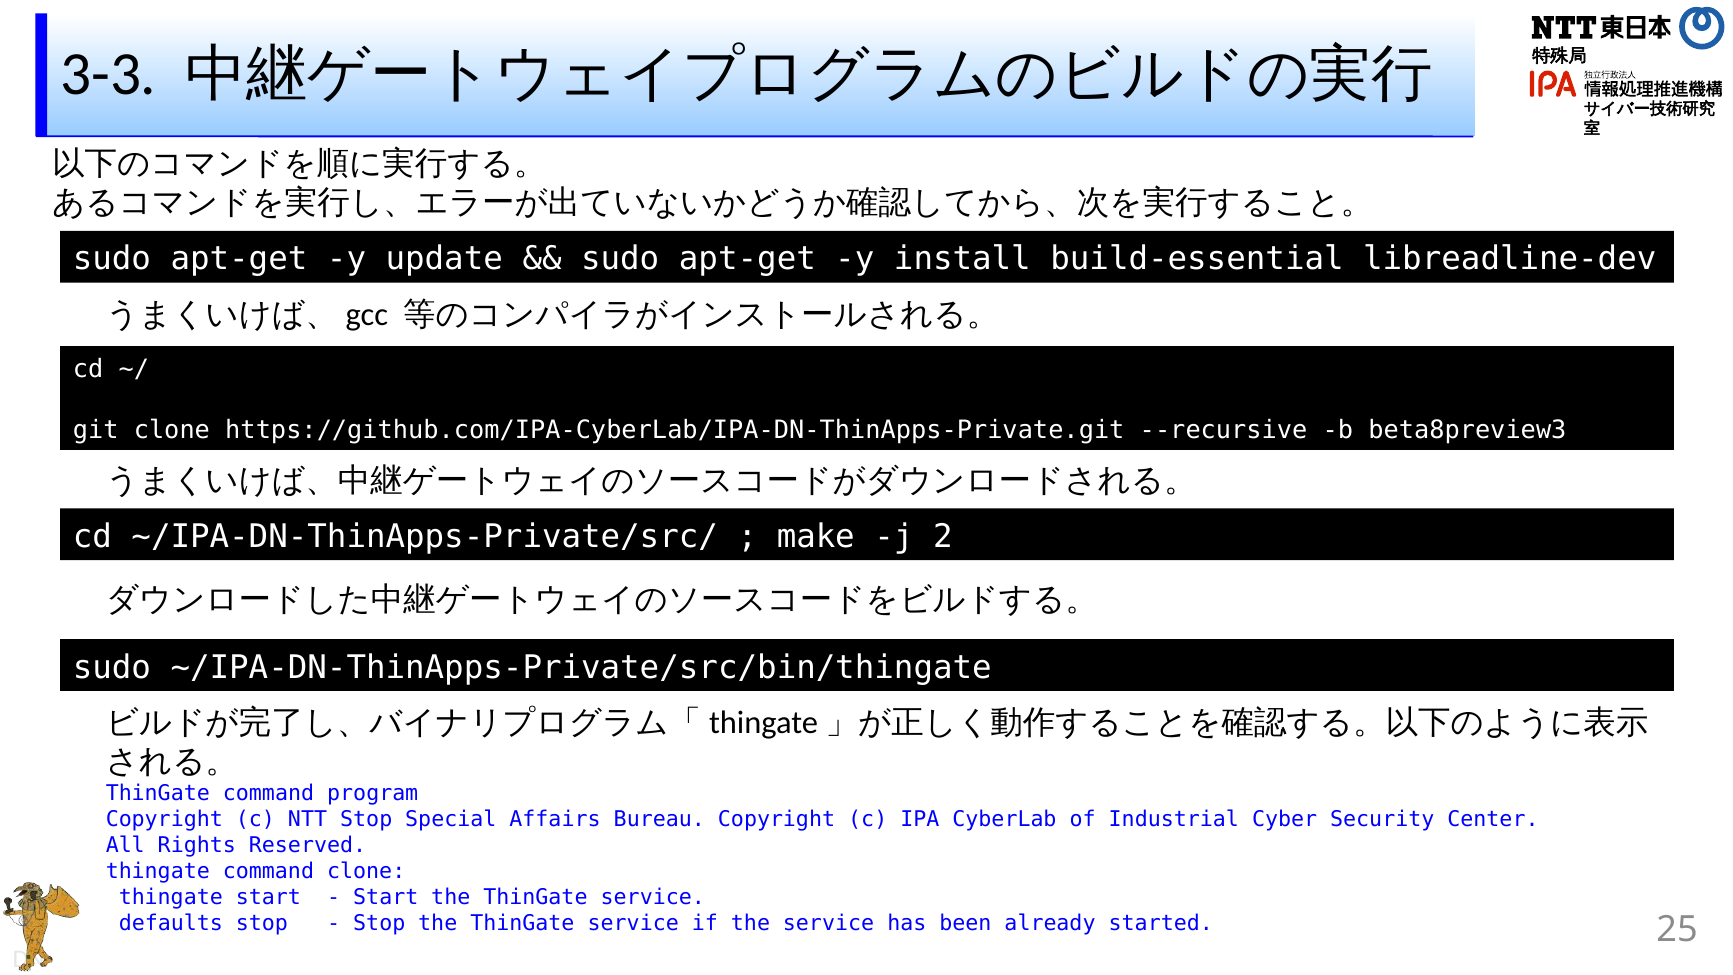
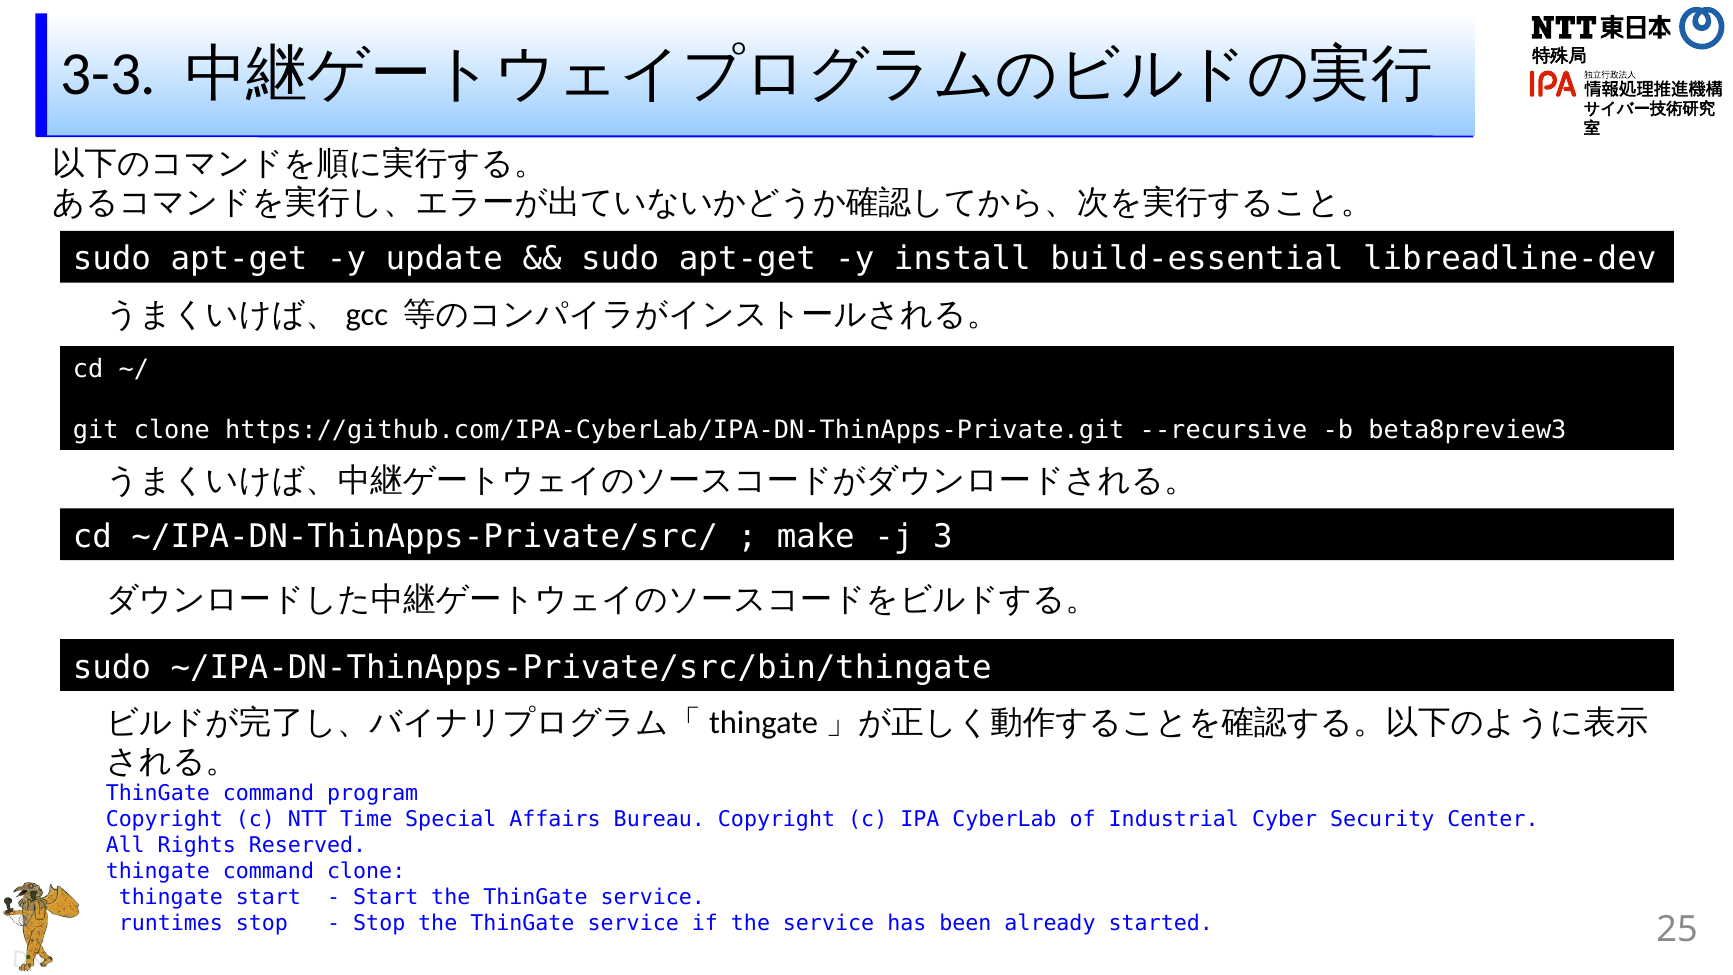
2: 2 -> 3 (943, 537)
NTT Stop: Stop -> Time (366, 819)
defaults: defaults -> runtimes (171, 923)
